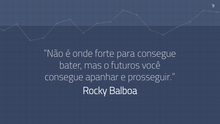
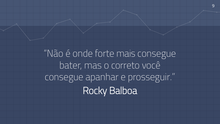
para: para -> mais (126, 53)
futuros: futuros -> correto (125, 65)
